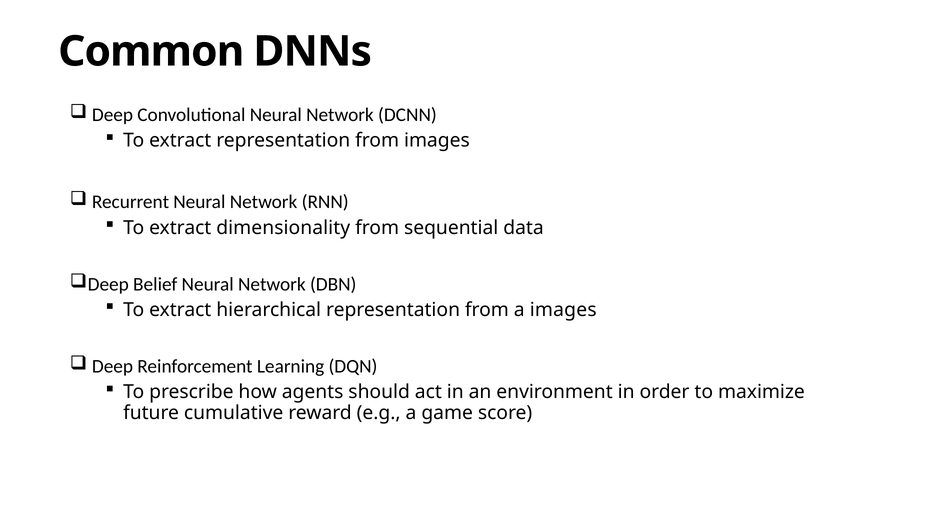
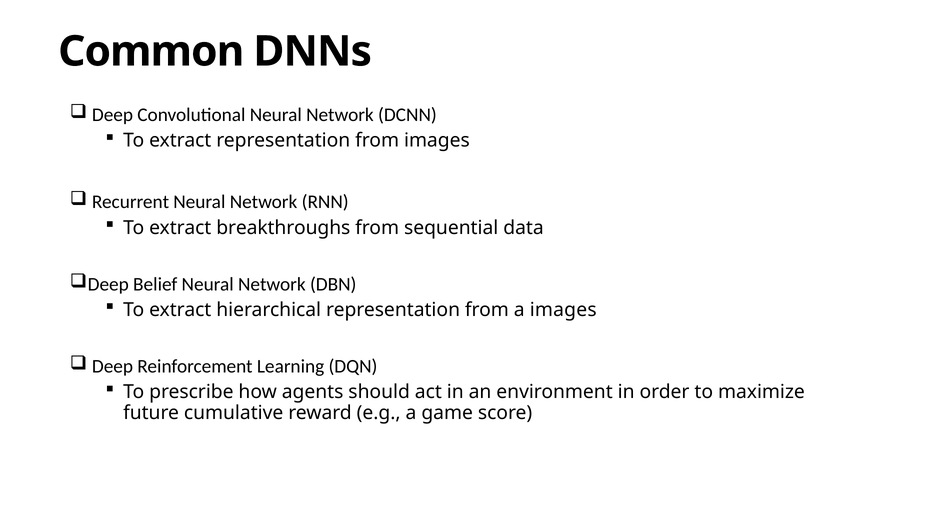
dimensionality: dimensionality -> breakthroughs (283, 228)
